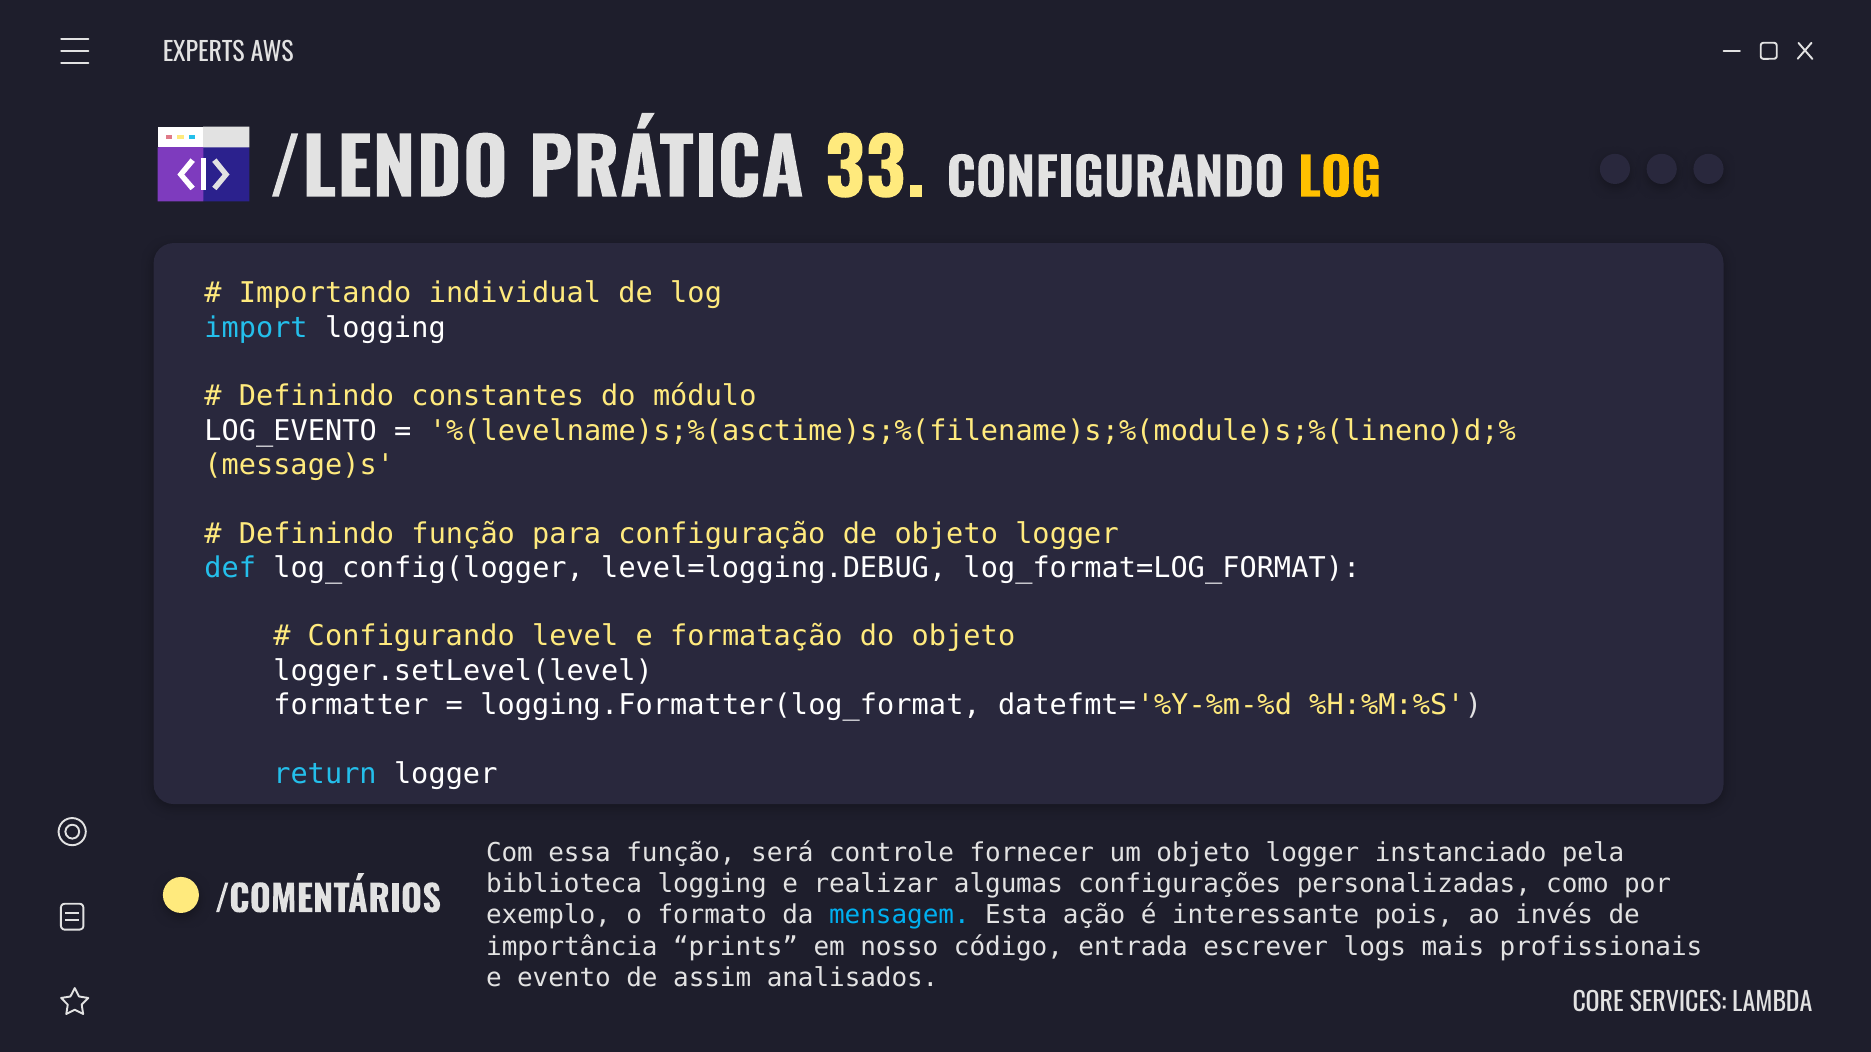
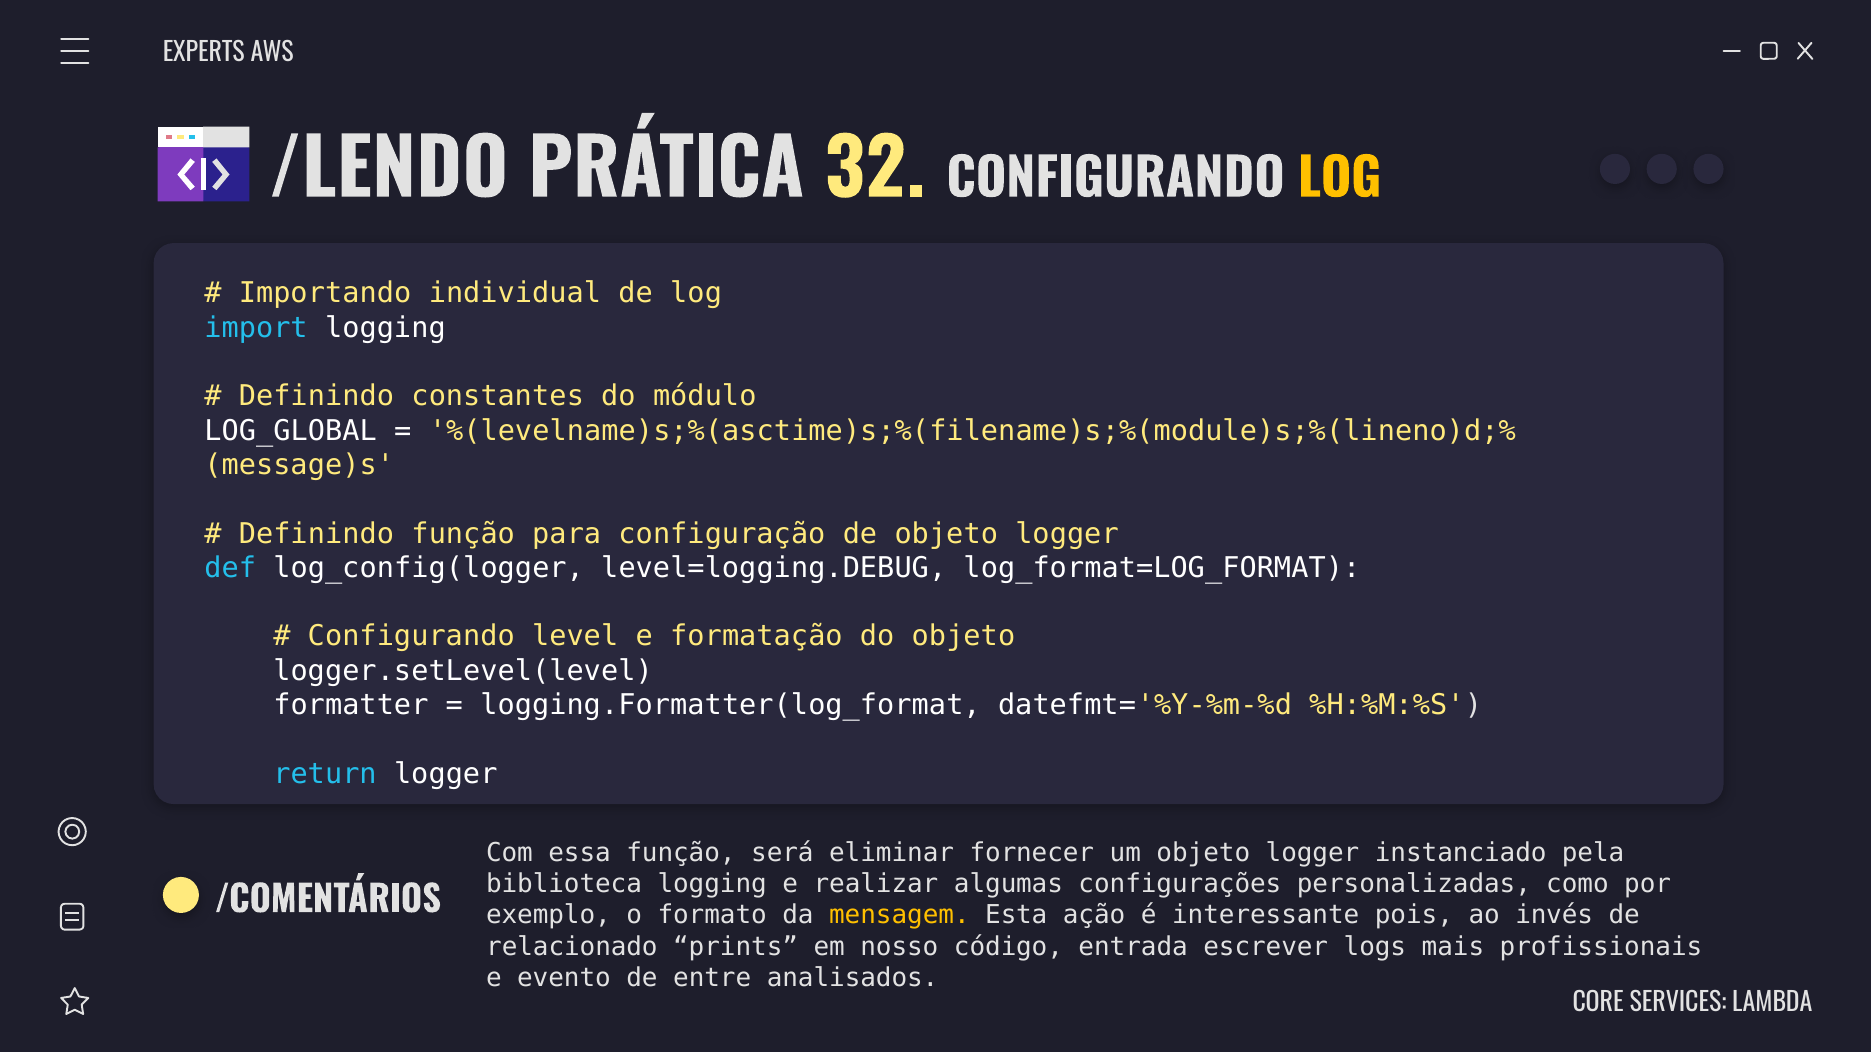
33: 33 -> 32 (875, 171)
LOG_EVENTO: LOG_EVENTO -> LOG_GLOBAL (291, 431)
controle: controle -> eliminar (892, 853)
mensagem colour: light blue -> yellow (899, 916)
importância: importância -> relacionado (572, 947)
assim: assim -> entre (712, 978)
